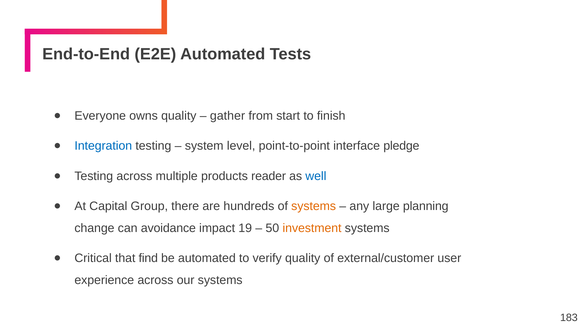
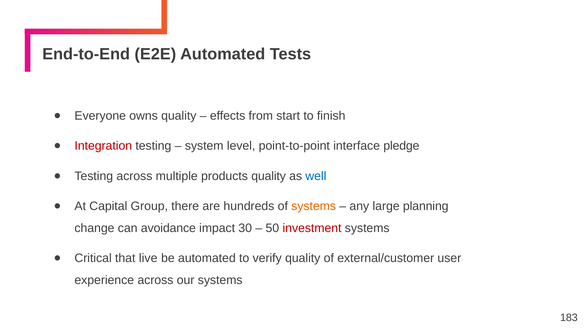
gather: gather -> effects (228, 116)
Integration colour: blue -> red (103, 146)
products reader: reader -> quality (269, 176)
19: 19 -> 30 (245, 228)
investment colour: orange -> red (312, 228)
find: find -> live (148, 258)
